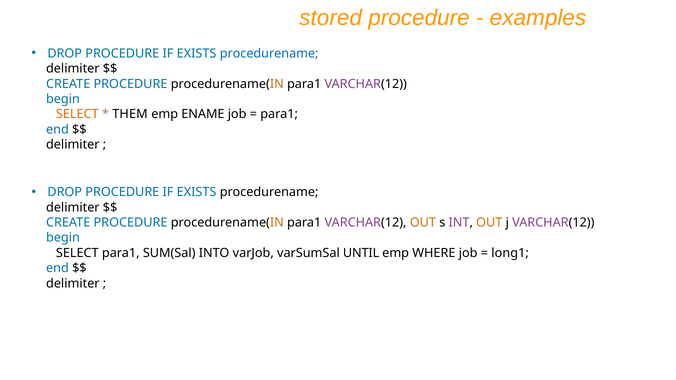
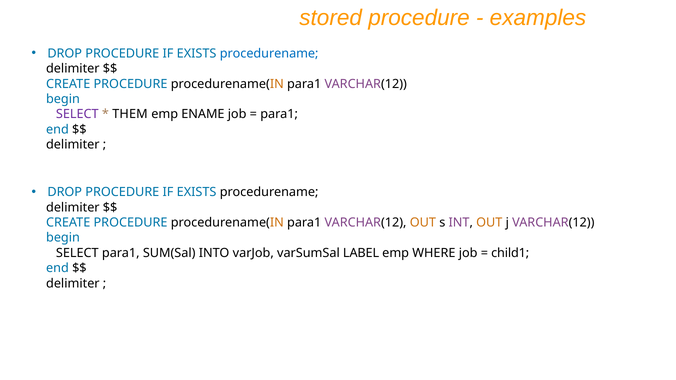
SELECT colour: orange -> purple (77, 114)
UNTIL: UNTIL -> LABEL (361, 253)
long1: long1 -> child1 (510, 253)
